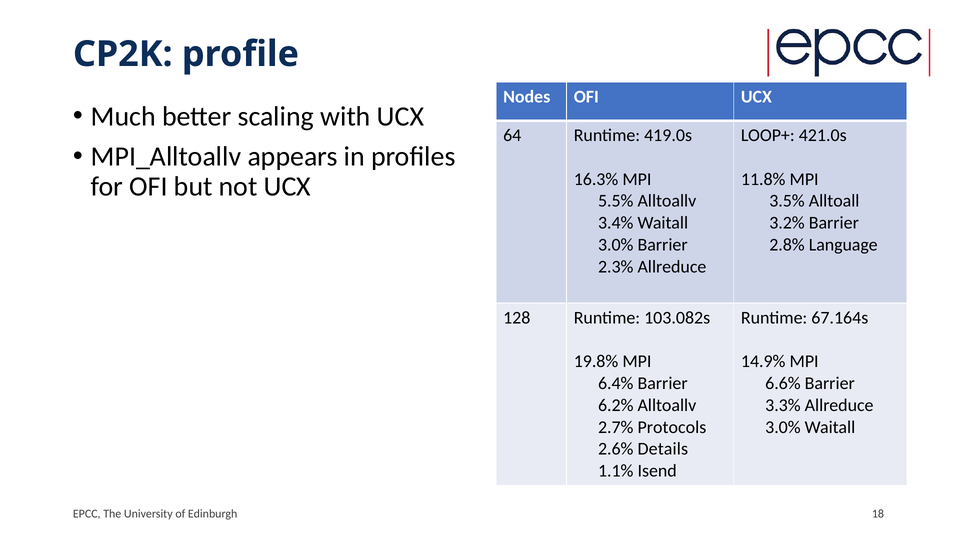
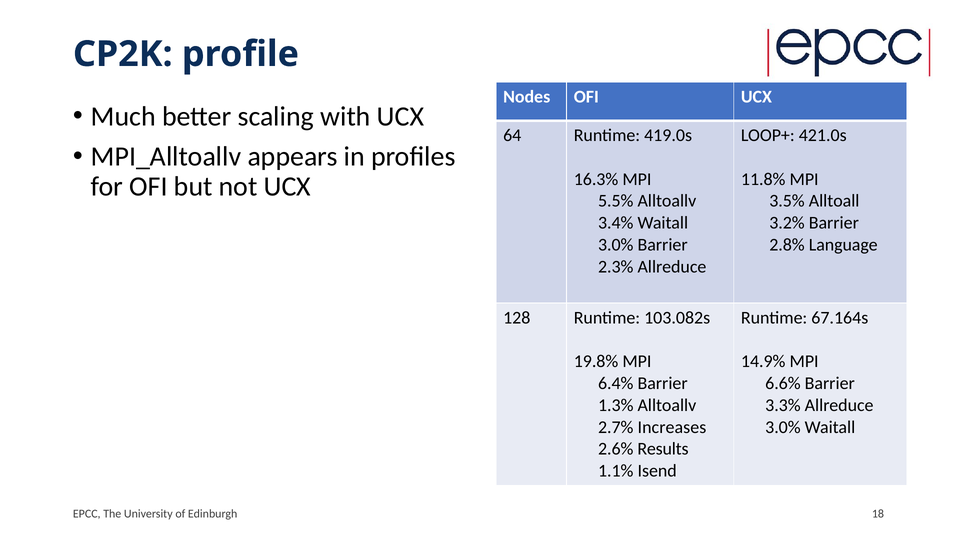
6.2%: 6.2% -> 1.3% (616, 405)
Protocols: Protocols -> Increases (672, 427)
Details: Details -> Results (663, 449)
